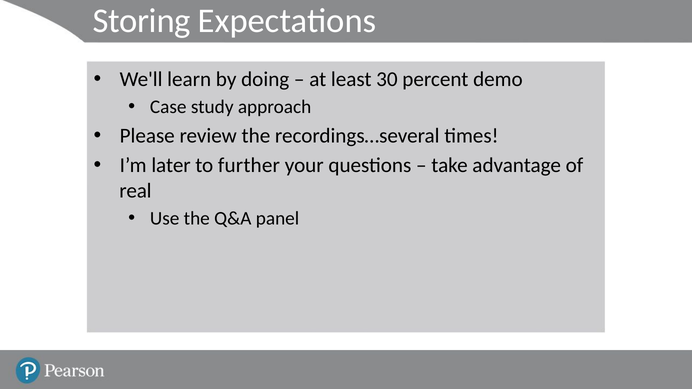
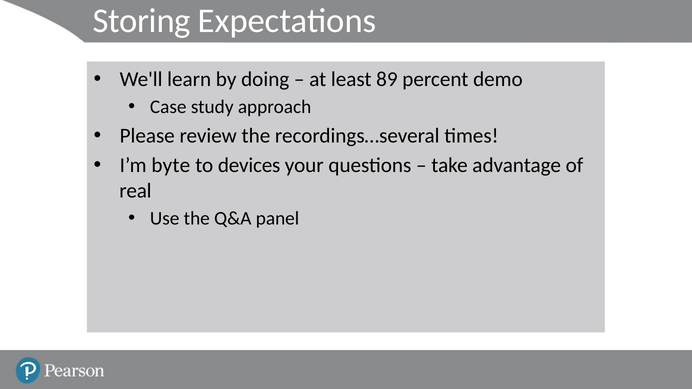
30: 30 -> 89 (387, 79)
later: later -> byte (171, 165)
further: further -> devices (249, 165)
